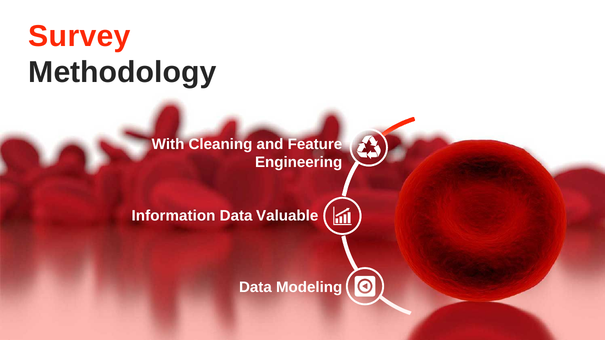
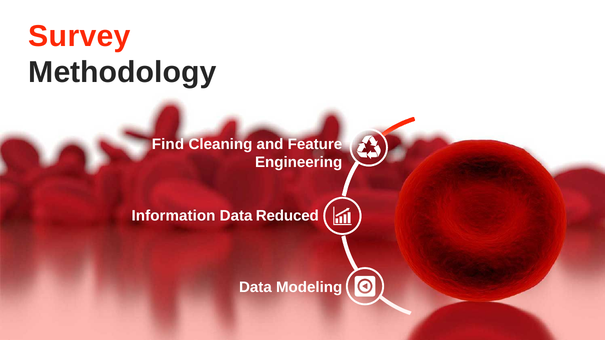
With: With -> Find (168, 144)
Valuable: Valuable -> Reduced (287, 216)
